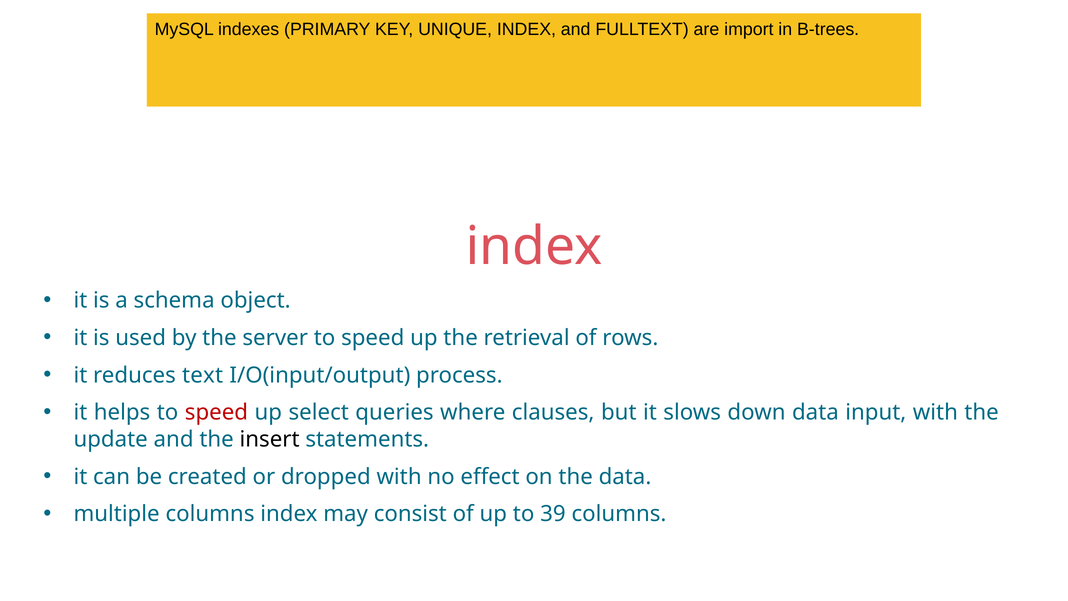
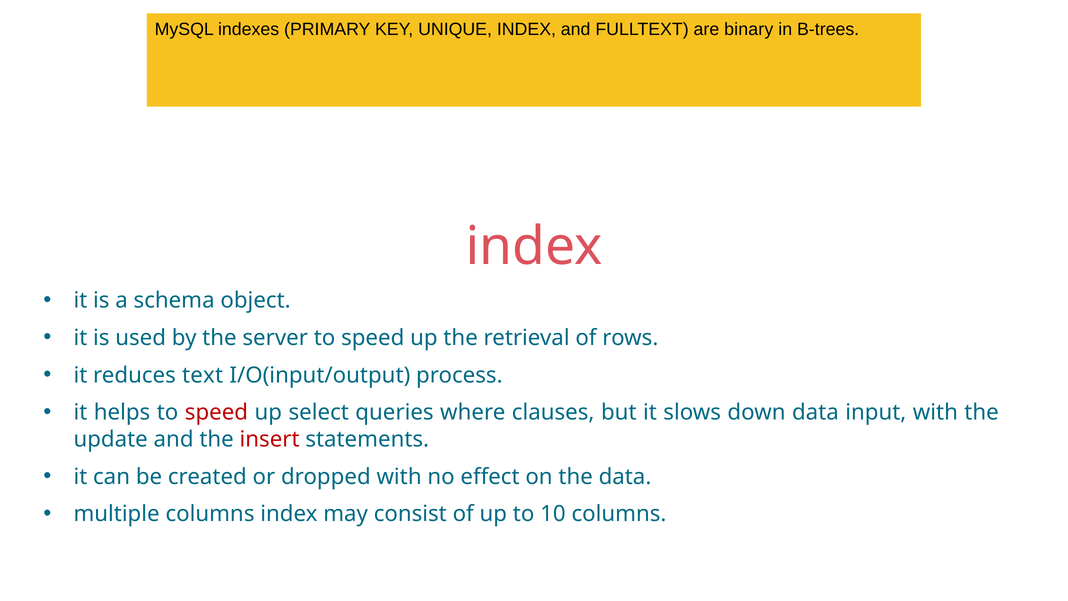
import: import -> binary (749, 29)
insert colour: black -> red (270, 439)
39: 39 -> 10 (553, 514)
